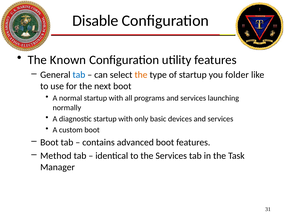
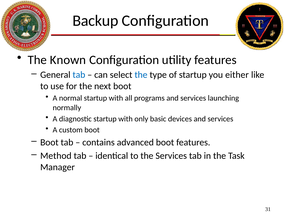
Disable: Disable -> Backup (95, 21)
the colour: orange -> blue (141, 75)
folder: folder -> either (237, 75)
